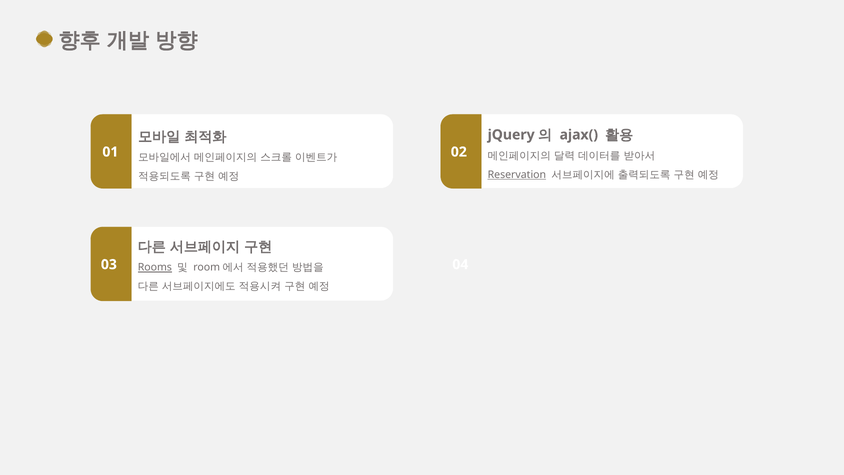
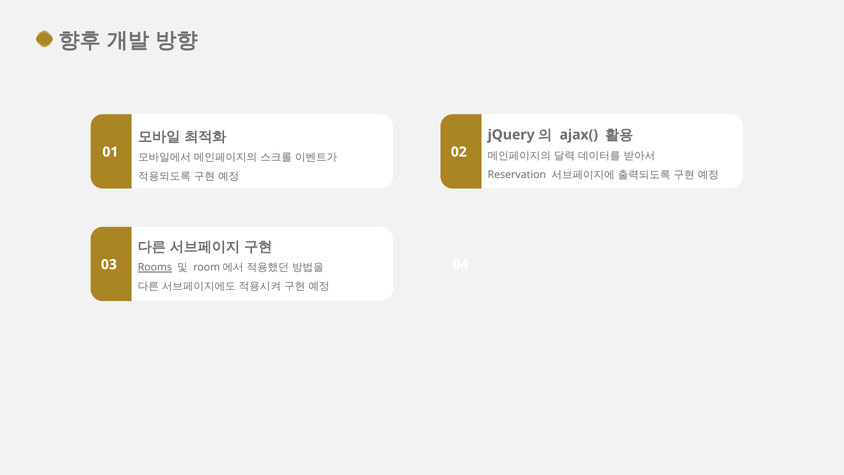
Reservation underline: present -> none (517, 175)
